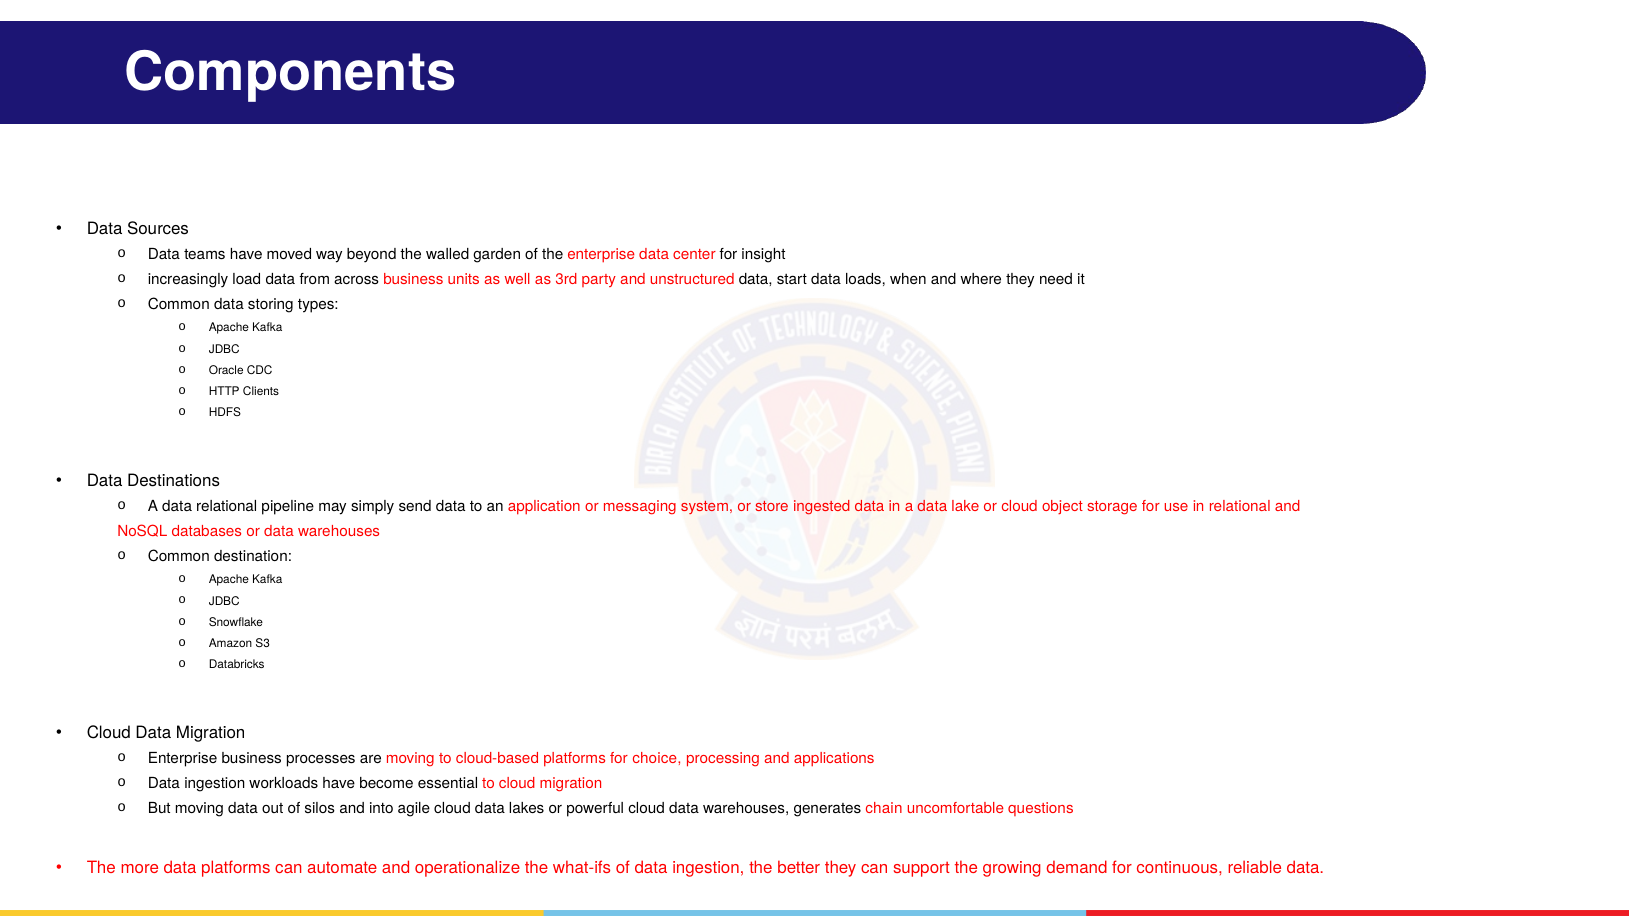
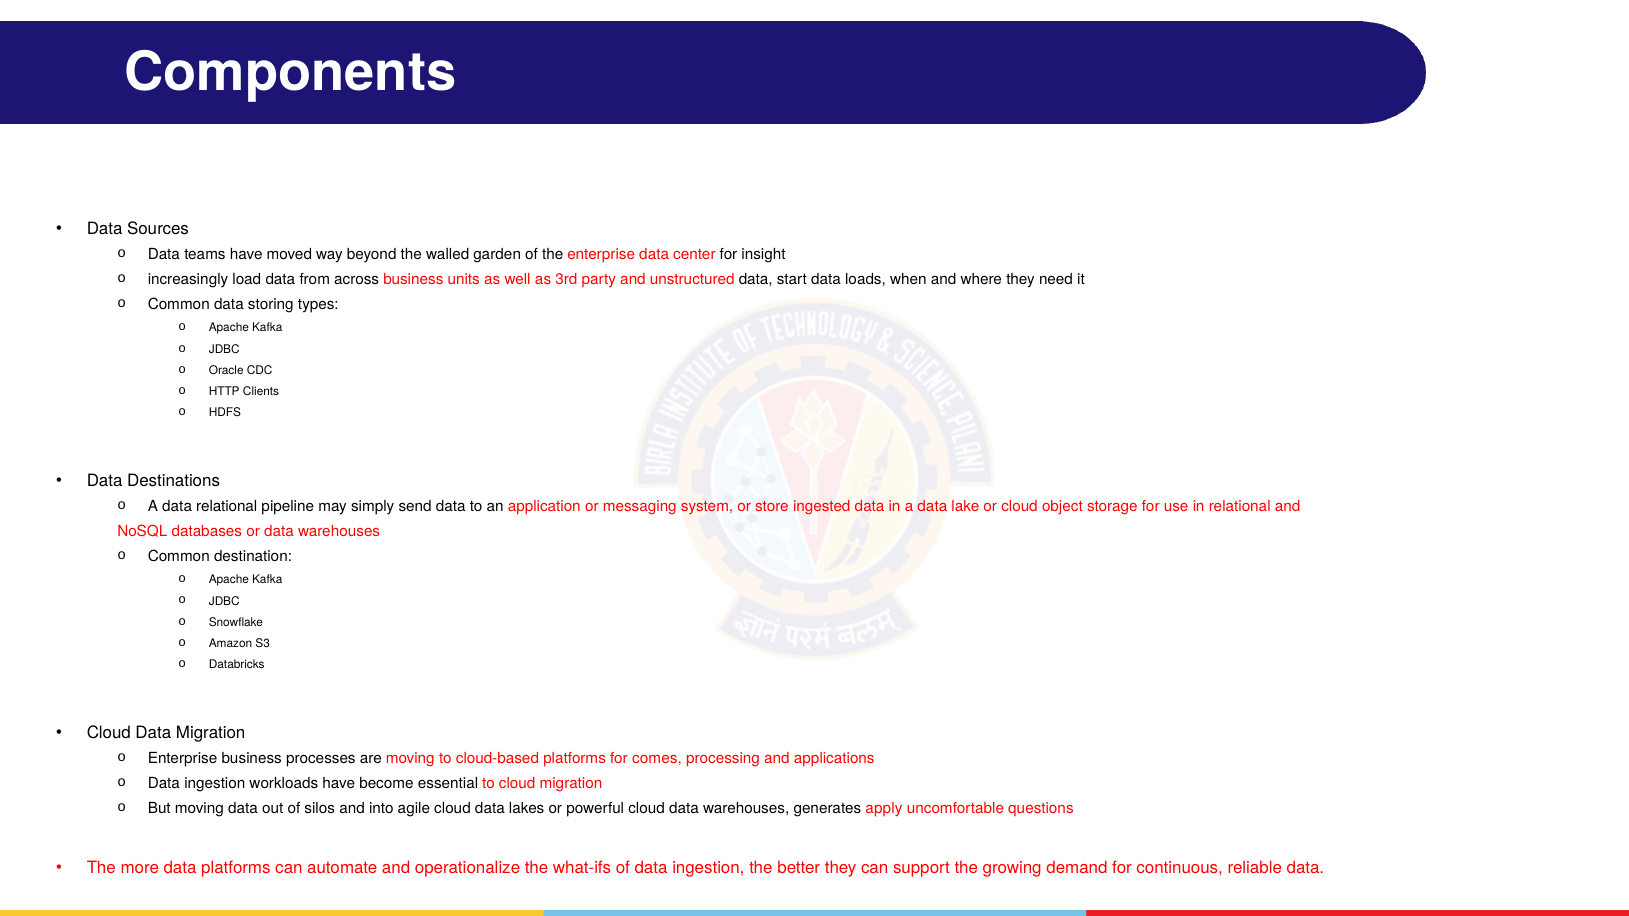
choice: choice -> comes (657, 759)
chain: chain -> apply (884, 809)
